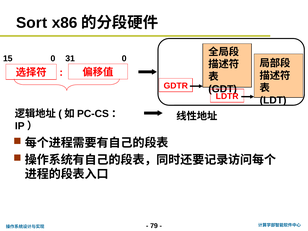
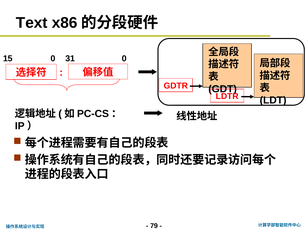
Sort: Sort -> Text (32, 23)
